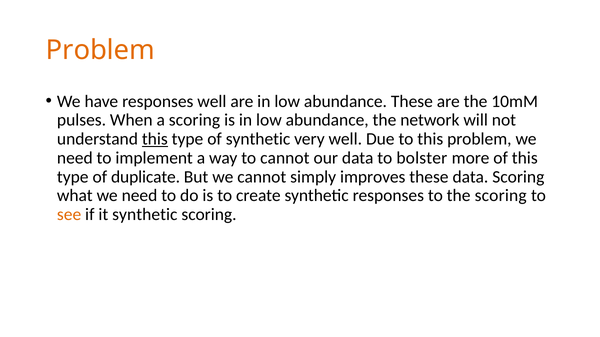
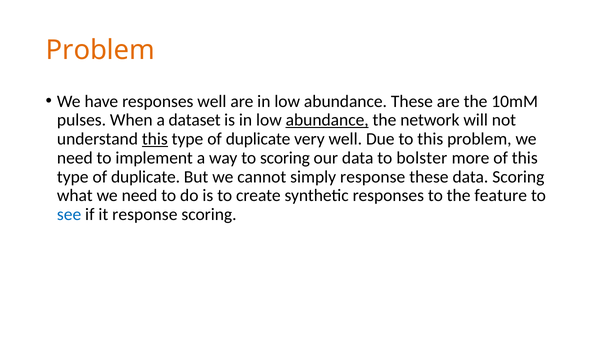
a scoring: scoring -> dataset (195, 120)
abundance underline: none -> present (327, 120)
synthetic: synthetic -> duplicate (258, 139)
to cannot: cannot -> scoring (285, 158)
simply improves: improves -> response (373, 177)
the scoring: scoring -> feature (501, 196)
see colour: orange -> blue (69, 215)
it synthetic: synthetic -> response (145, 215)
